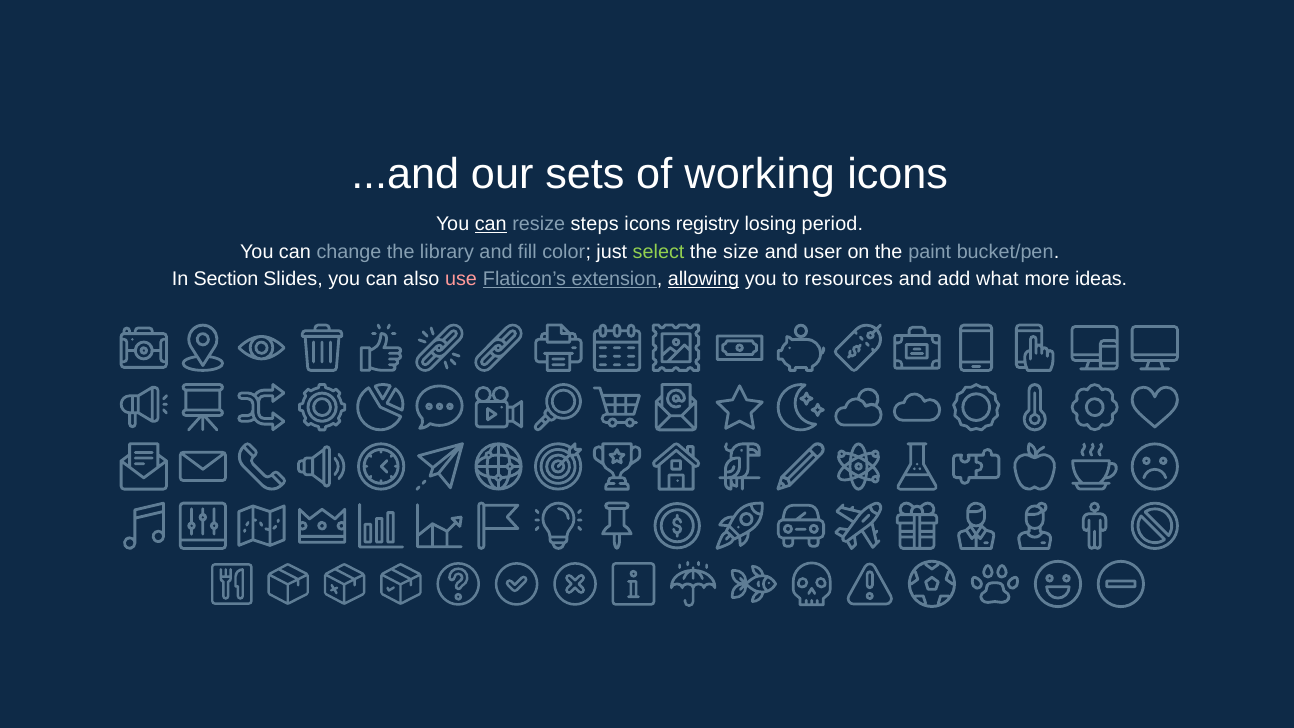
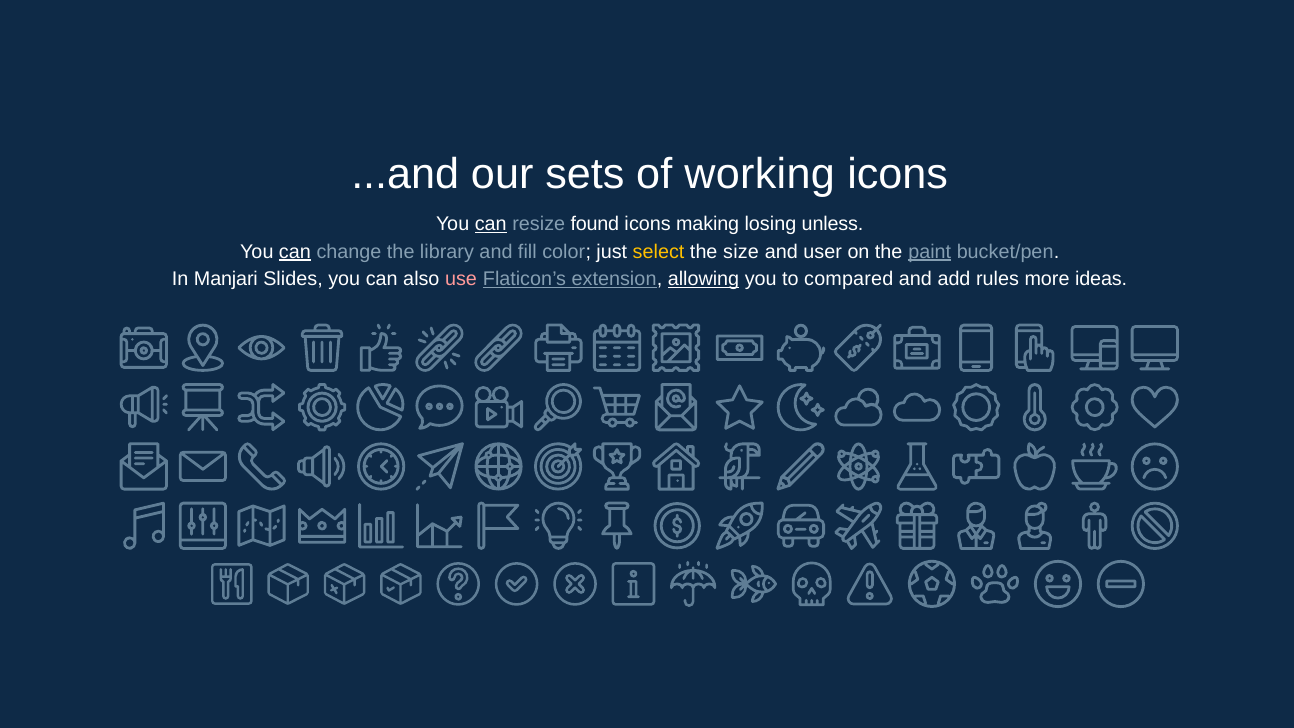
steps: steps -> found (595, 224)
registry: registry -> making (708, 224)
period: period -> unless (833, 224)
can underline: none -> present (295, 251)
select colour: light green -> yellow (659, 251)
paint underline: none -> present (930, 251)
Section: Section -> Manjari (226, 279)
resources: resources -> compared (849, 279)
what: what -> rules (998, 279)
